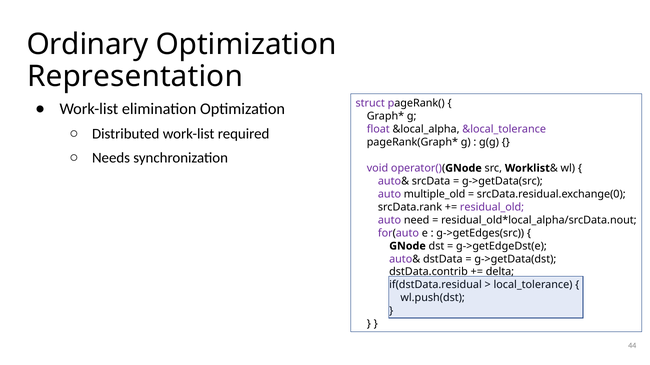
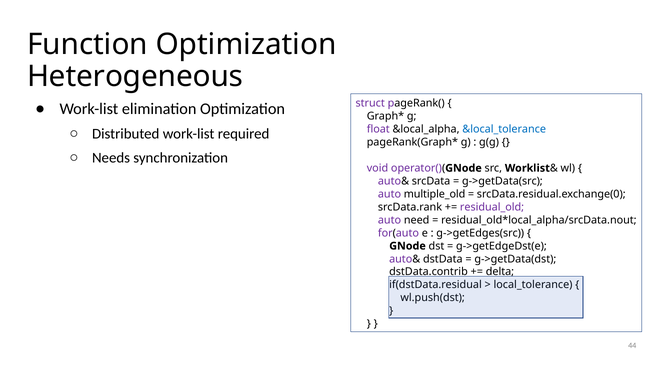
Ordinary: Ordinary -> Function (87, 45)
Representation: Representation -> Heterogeneous (135, 77)
&local_tolerance colour: purple -> blue (504, 129)
